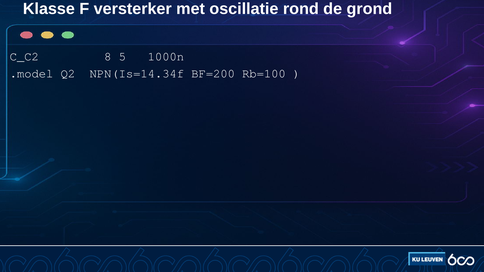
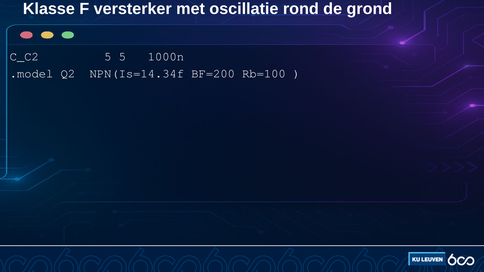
C_C2 8: 8 -> 5 (108, 57)
